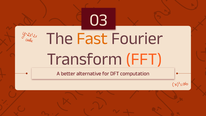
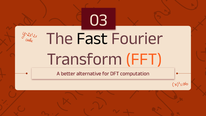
Fast colour: orange -> black (92, 38)
